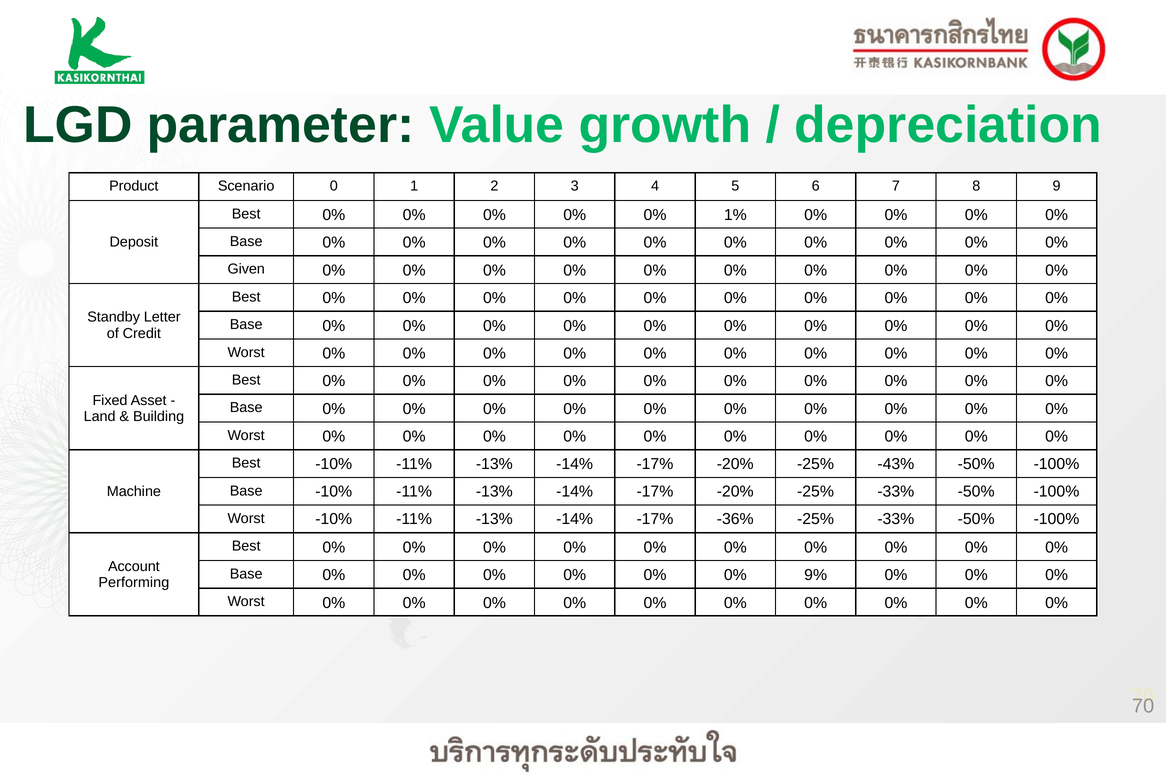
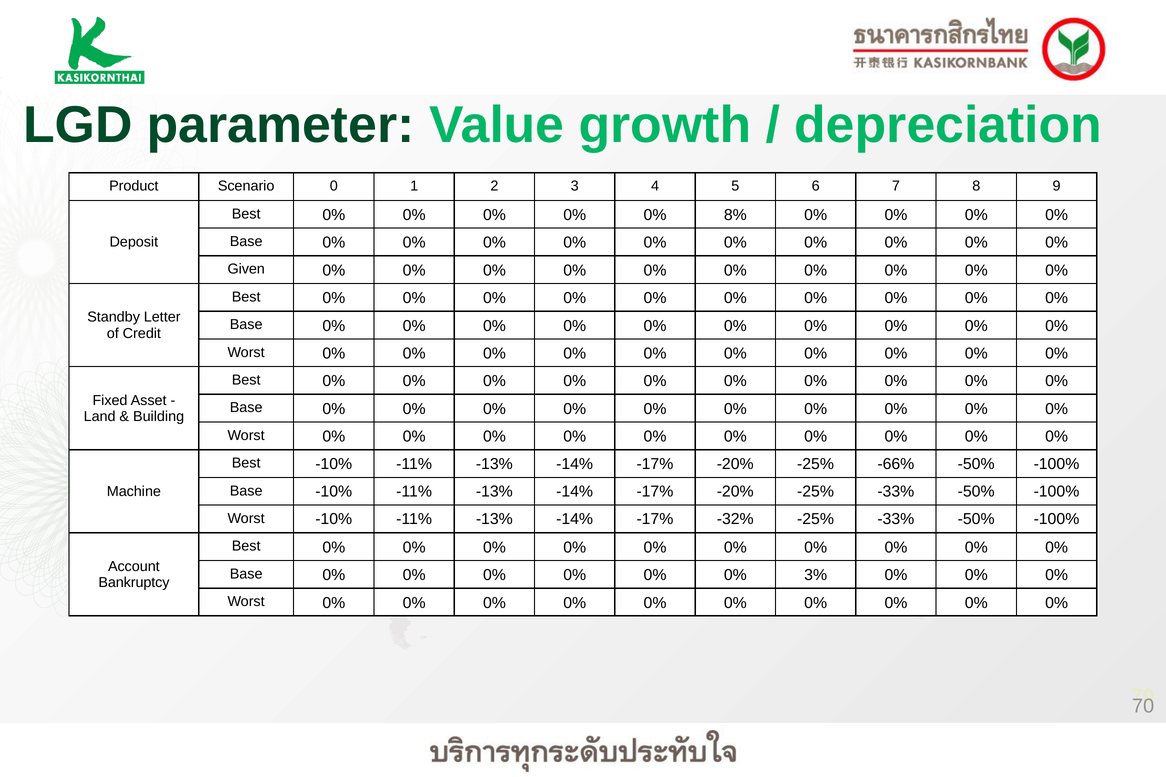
1%: 1% -> 8% (735, 215)
-43%: -43% -> -66% (896, 464)
-36%: -36% -> -32% (735, 519)
9%: 9% -> 3% (816, 575)
Performing: Performing -> Bankruptcy (134, 583)
